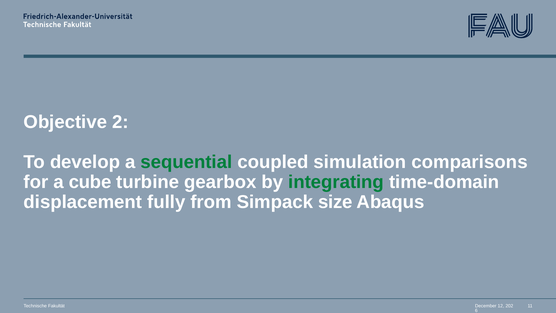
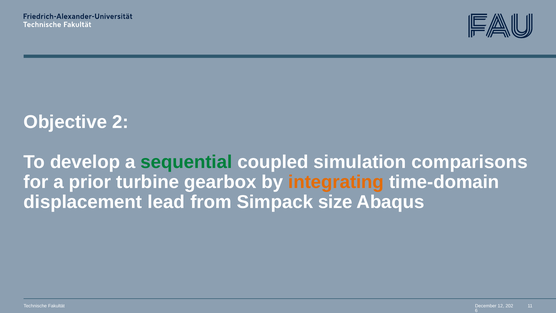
cube: cube -> prior (90, 182)
integrating colour: green -> orange (336, 182)
fully: fully -> lead (166, 202)
